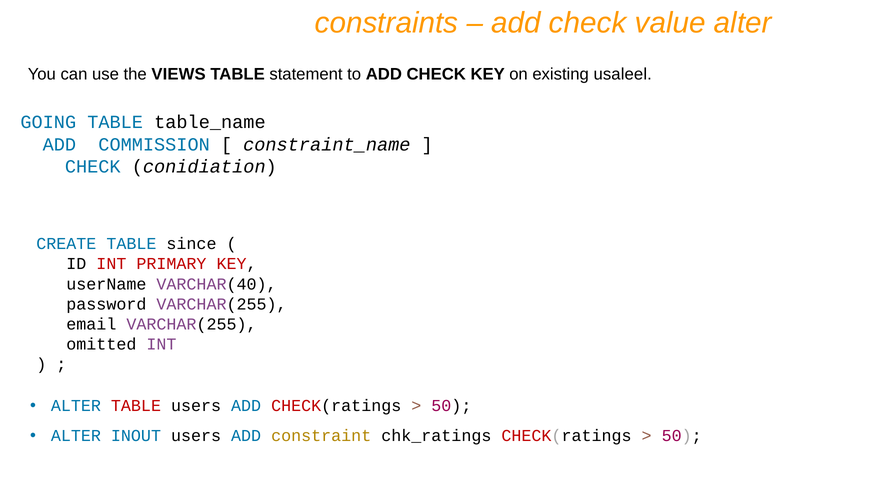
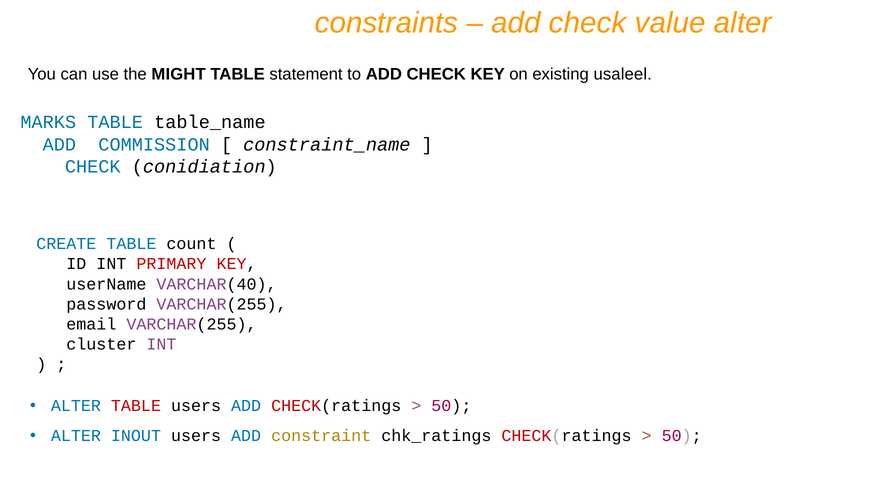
VIEWS: VIEWS -> MIGHT (179, 74)
GOING: GOING -> MARKS (48, 122)
since: since -> count (191, 244)
INT colour: red -> black (111, 264)
omitted: omitted -> cluster (101, 344)
